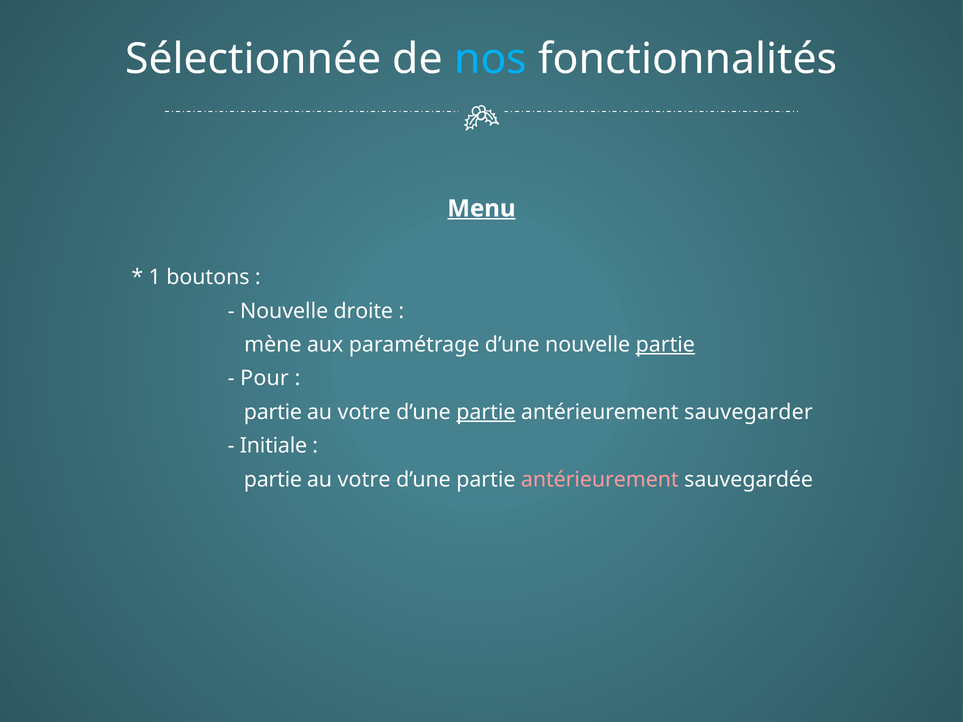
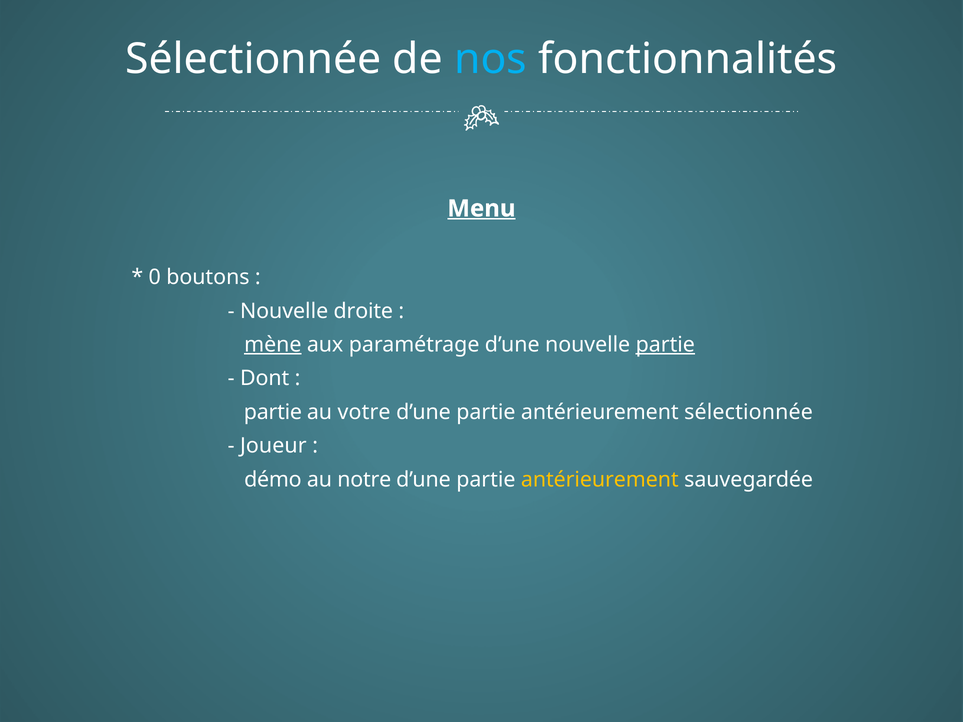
1: 1 -> 0 (155, 277)
mène underline: none -> present (273, 345)
Pour: Pour -> Dont (265, 379)
partie underline: present -> none (486, 412)
antérieurement sauvegarder: sauvegarder -> sélectionnée (749, 412)
Initiale: Initiale -> Joueur (273, 446)
partie: partie -> démo (273, 480)
votre: votre -> notre (364, 480)
antérieurement colour: pink -> yellow (600, 480)
